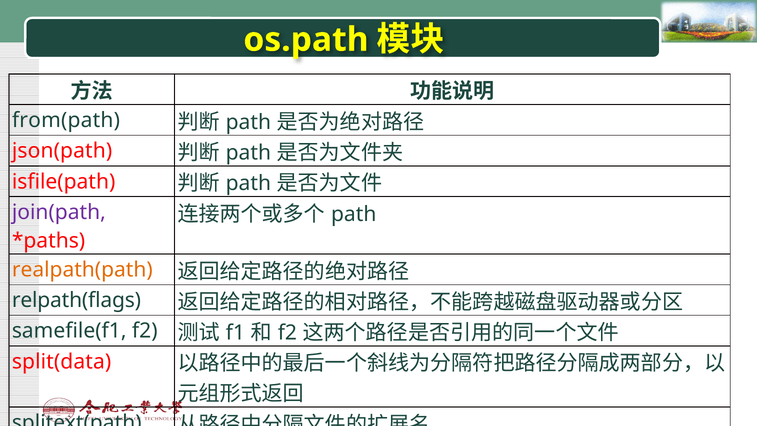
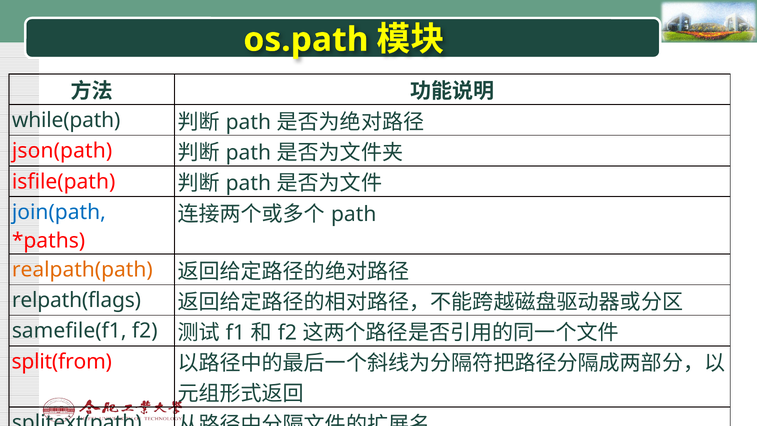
from(path: from(path -> while(path (66, 120)
join(path colour: purple -> blue (59, 212)
split(data: split(data -> split(from (62, 361)
